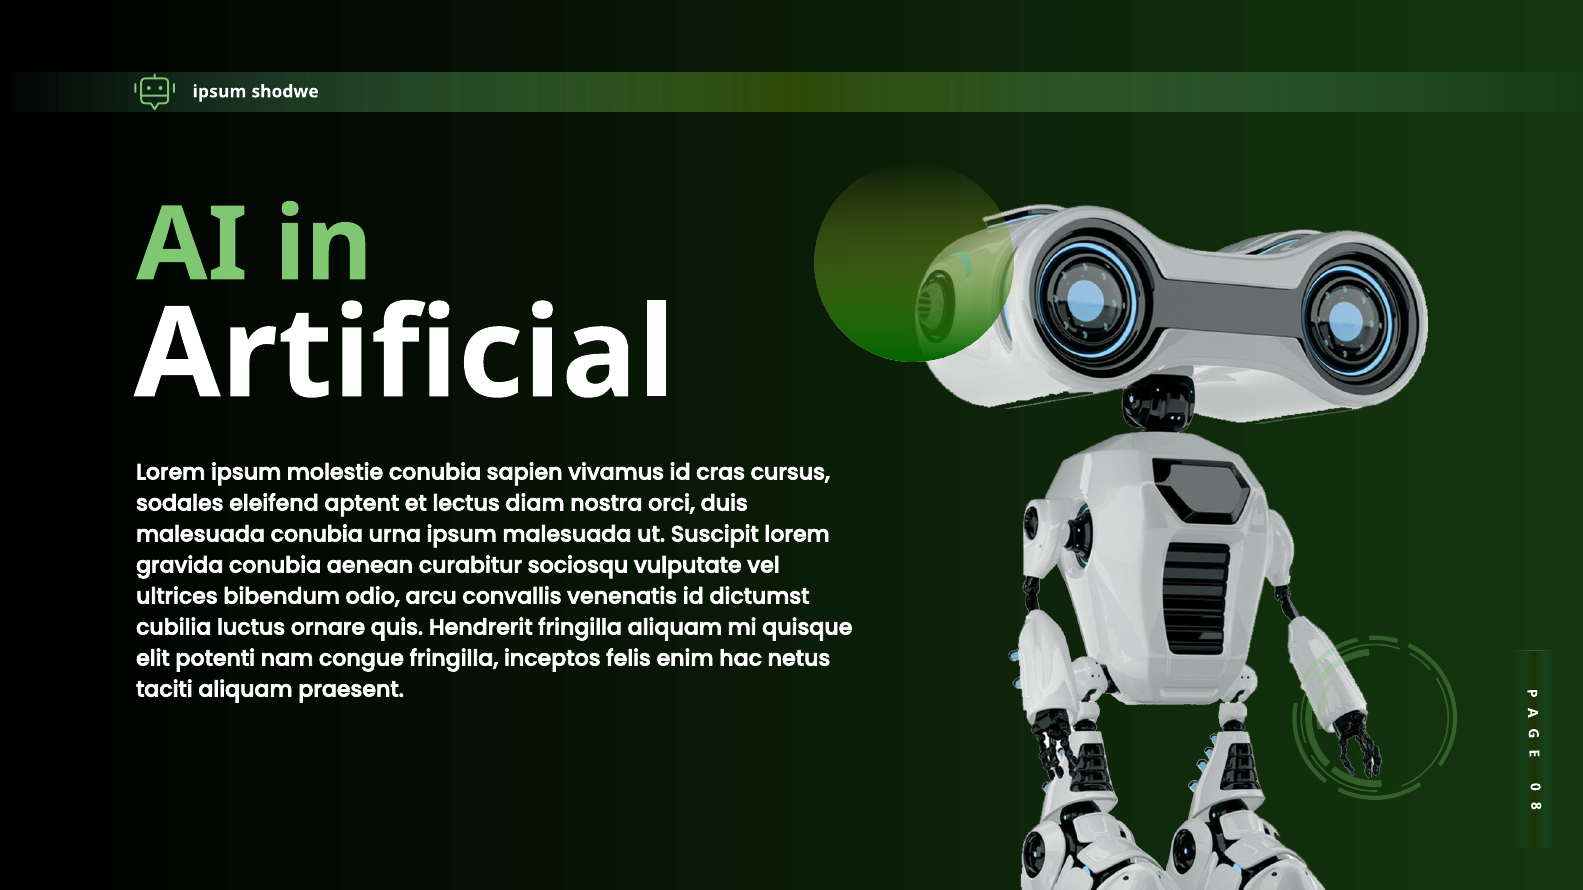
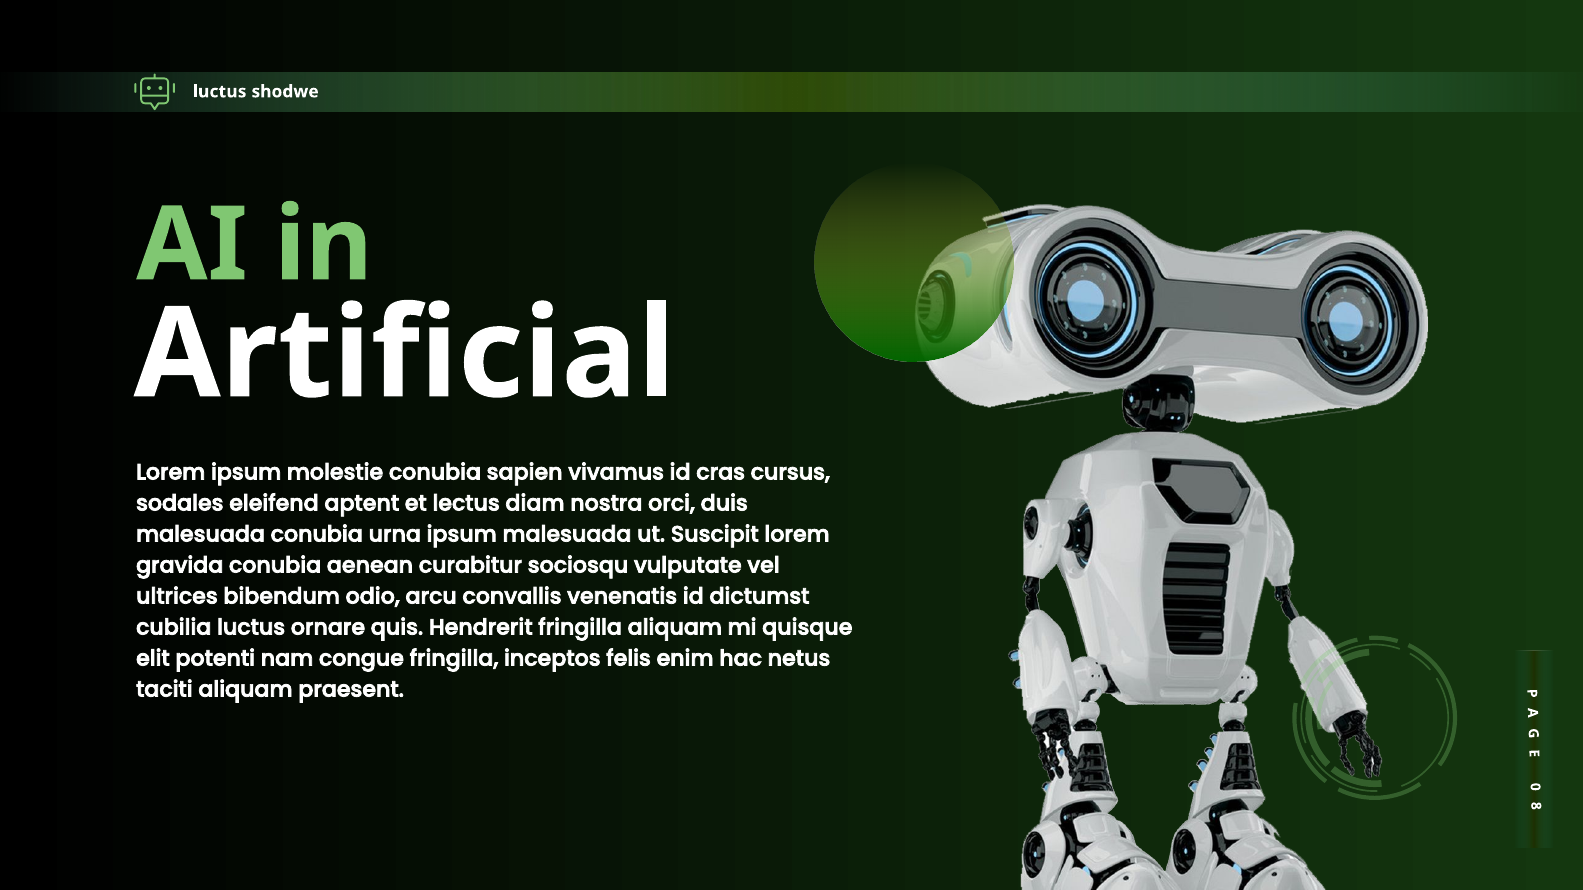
ipsum: ipsum -> luctus (220, 92)
